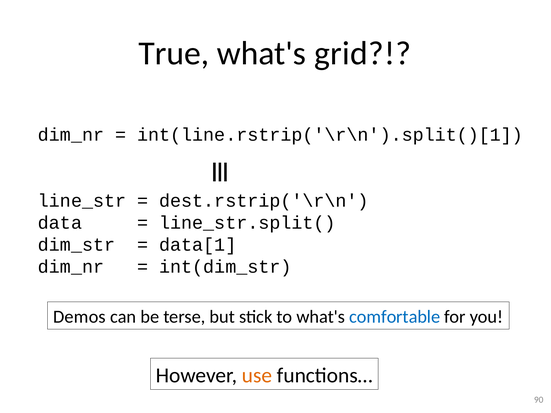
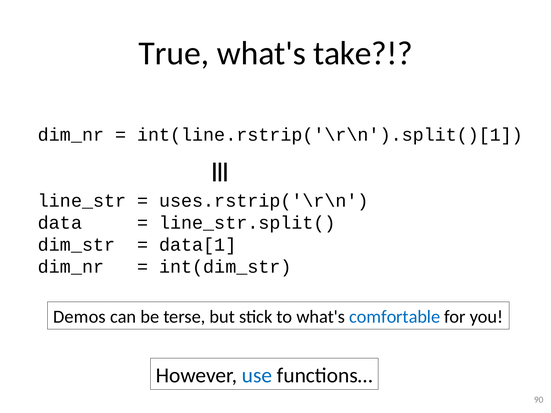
grid: grid -> take (363, 53)
dest.rstrip('\r\n: dest.rstrip('\r\n -> uses.rstrip('\r\n (264, 201)
use colour: orange -> blue (257, 376)
